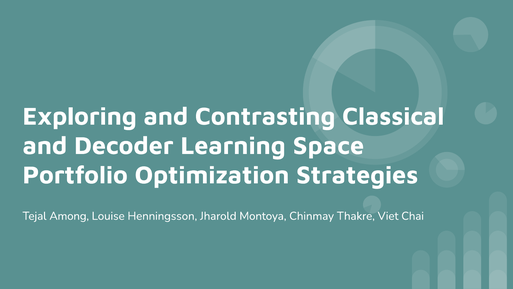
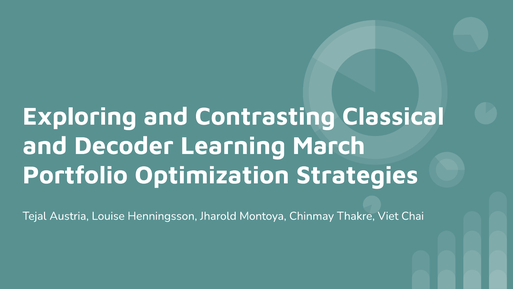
Space: Space -> March (329, 146)
Among: Among -> Austria (69, 216)
